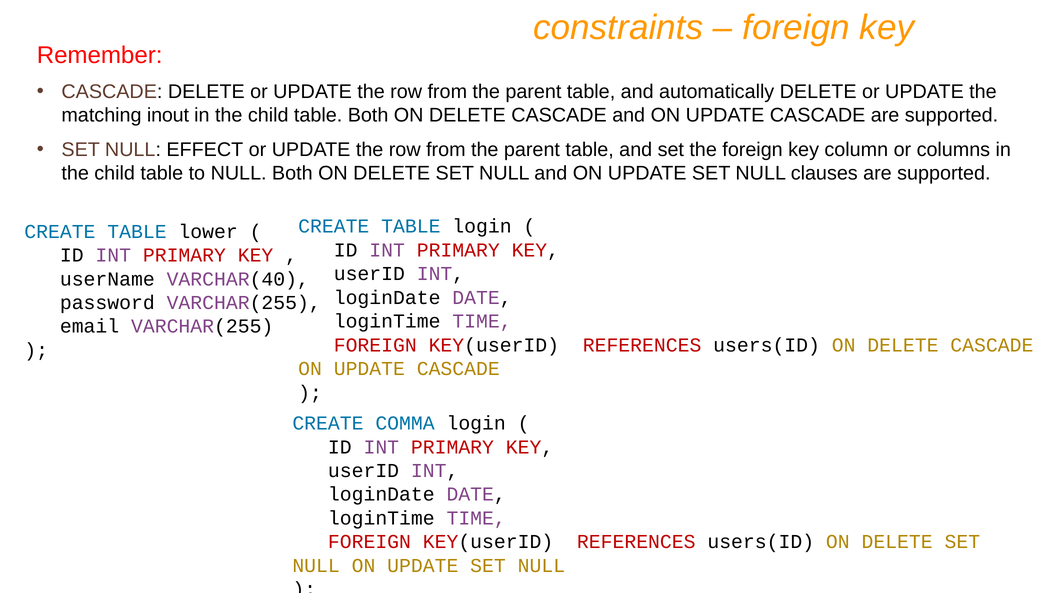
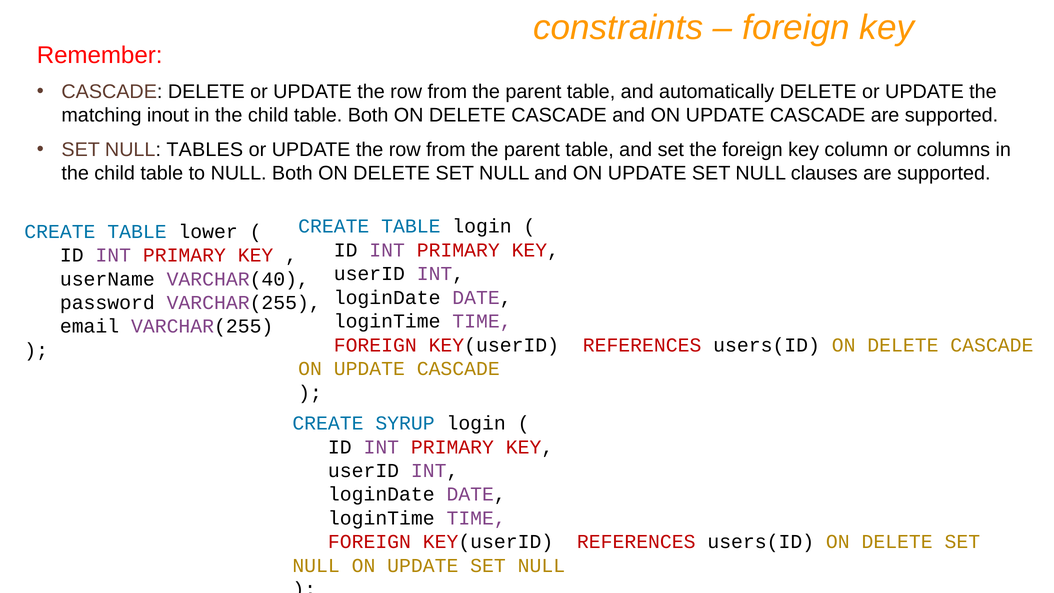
EFFECT: EFFECT -> TABLES (205, 150)
COMMA: COMMA -> SYRUP (405, 423)
